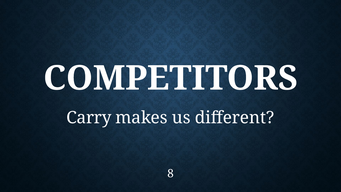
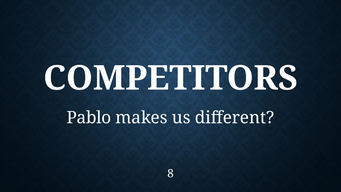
Carry: Carry -> Pablo (89, 118)
